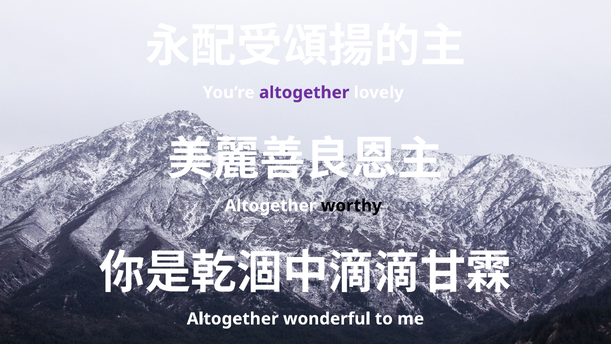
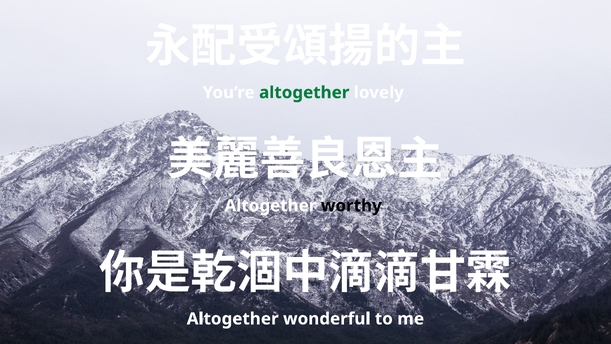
altogether colour: purple -> green (304, 92)
